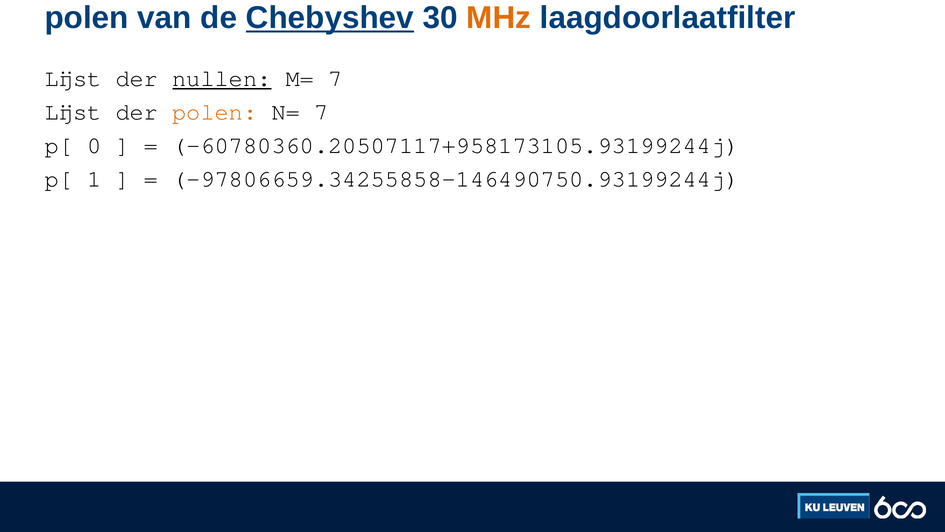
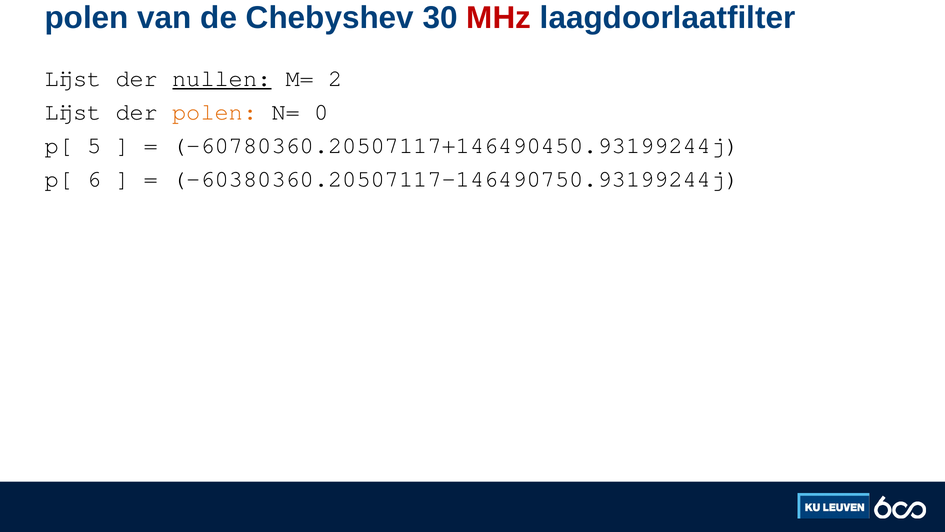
Chebyshev underline: present -> none (330, 18)
MHz colour: orange -> red (499, 18)
M= 7: 7 -> 2 (335, 78)
N= 7: 7 -> 0 (321, 112)
0: 0 -> 5 (94, 145)
-60780360.20507117+958173105.93199244j: -60780360.20507117+958173105.93199244j -> -60780360.20507117+146490450.93199244j (456, 145)
1: 1 -> 6 (94, 179)
-97806659.34255858-146490750.93199244j: -97806659.34255858-146490750.93199244j -> -60380360.20507117-146490750.93199244j (456, 179)
